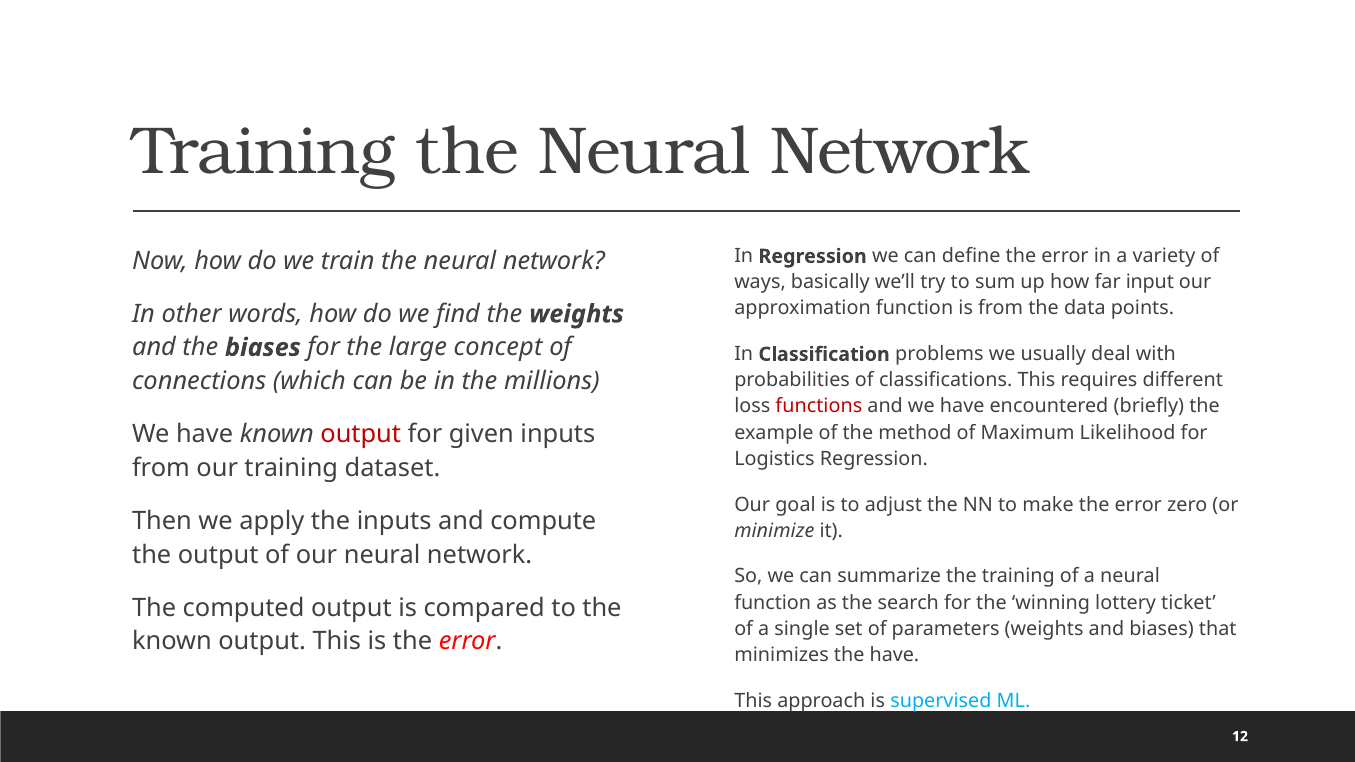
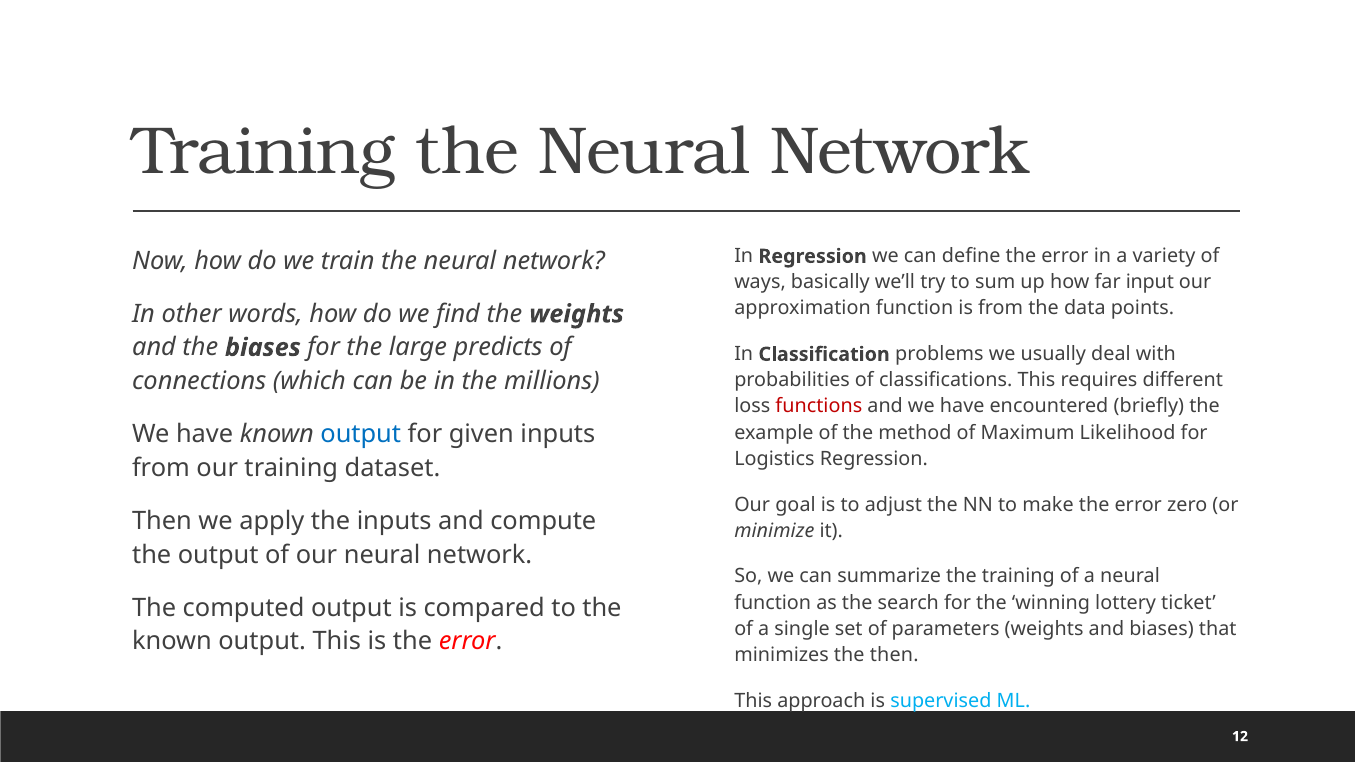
concept: concept -> predicts (498, 348)
output colour: red -> blue (361, 434)
the have: have -> then (894, 655)
